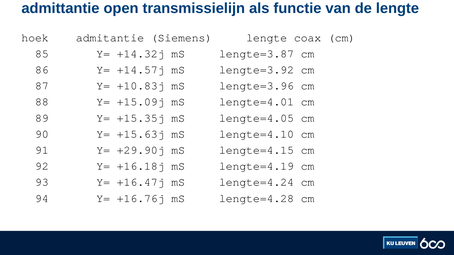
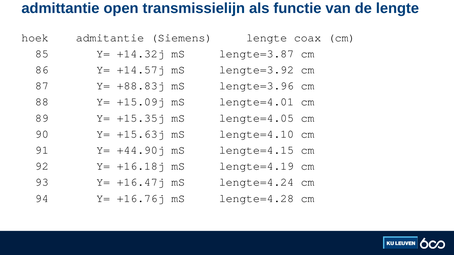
+10.83j: +10.83j -> +88.83j (141, 86)
+29.90j: +29.90j -> +44.90j (141, 150)
